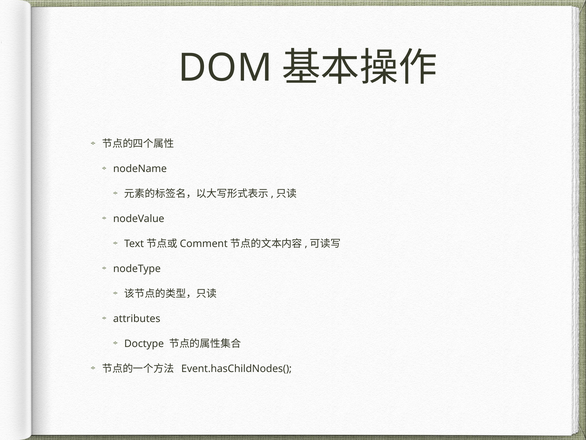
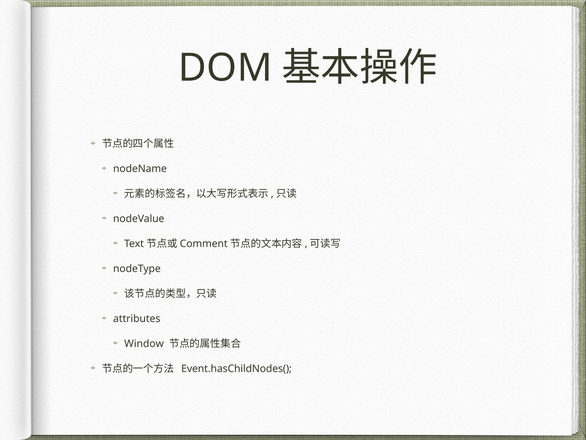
Doctype: Doctype -> Window (144, 343)
